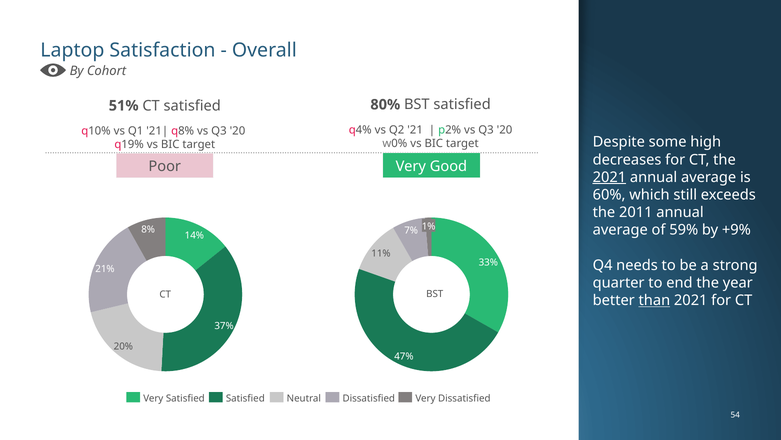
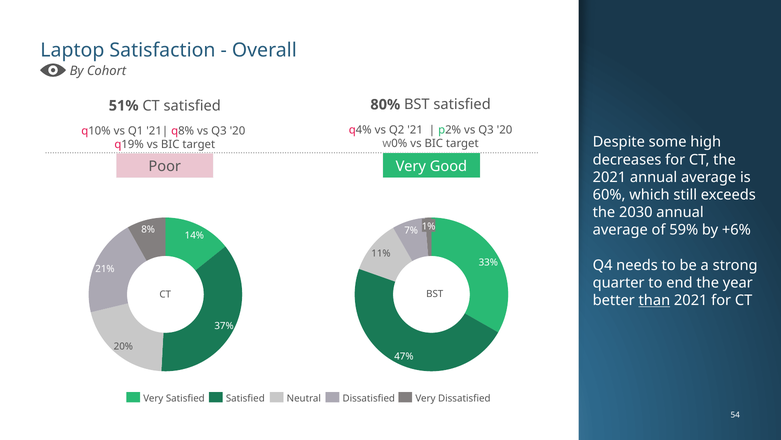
2021 underline: present -> none (609, 177)
2011: 2011 -> 2030 (636, 212)
+9%: +9% -> +6% (736, 230)
